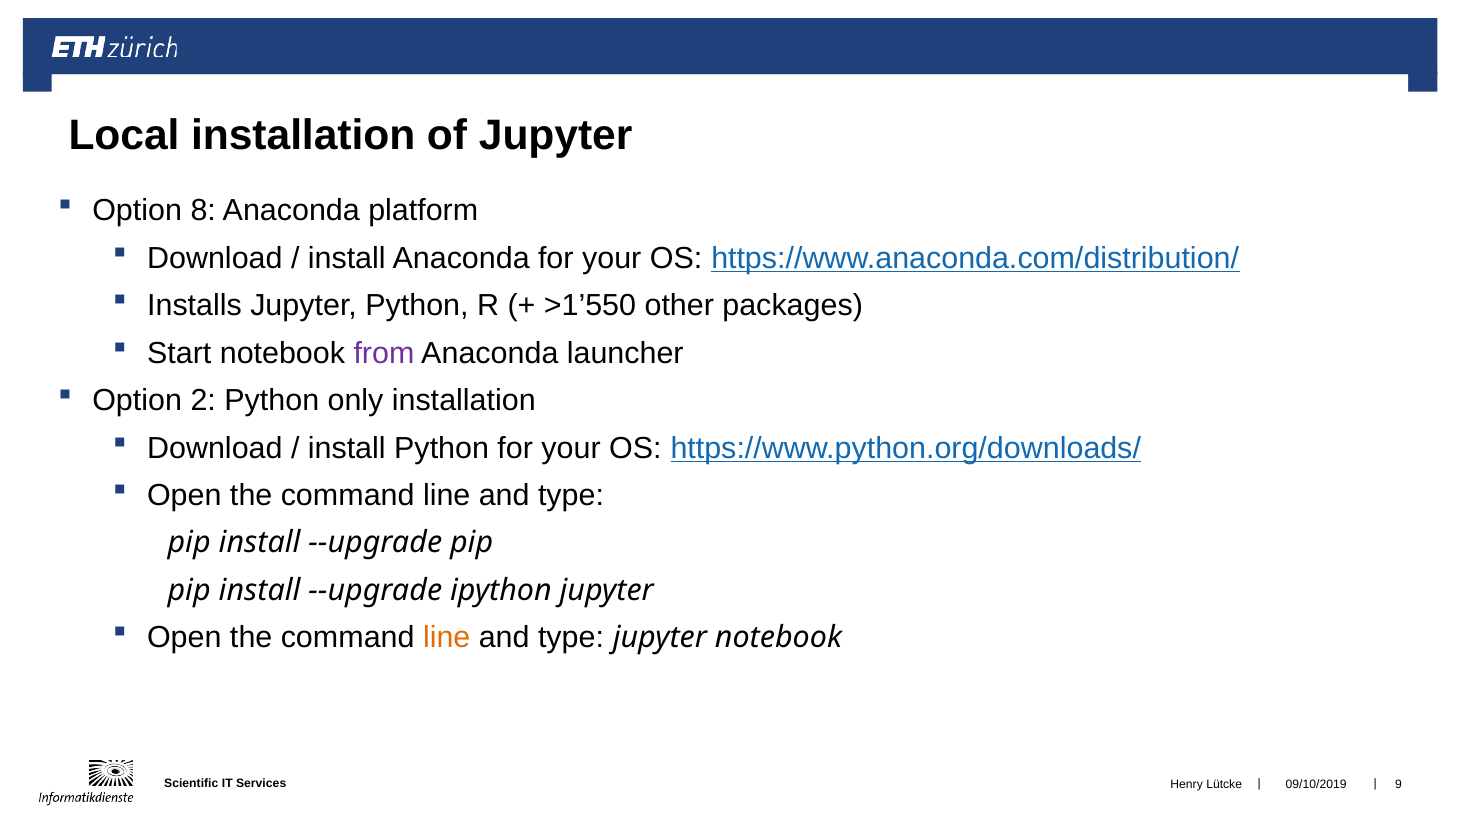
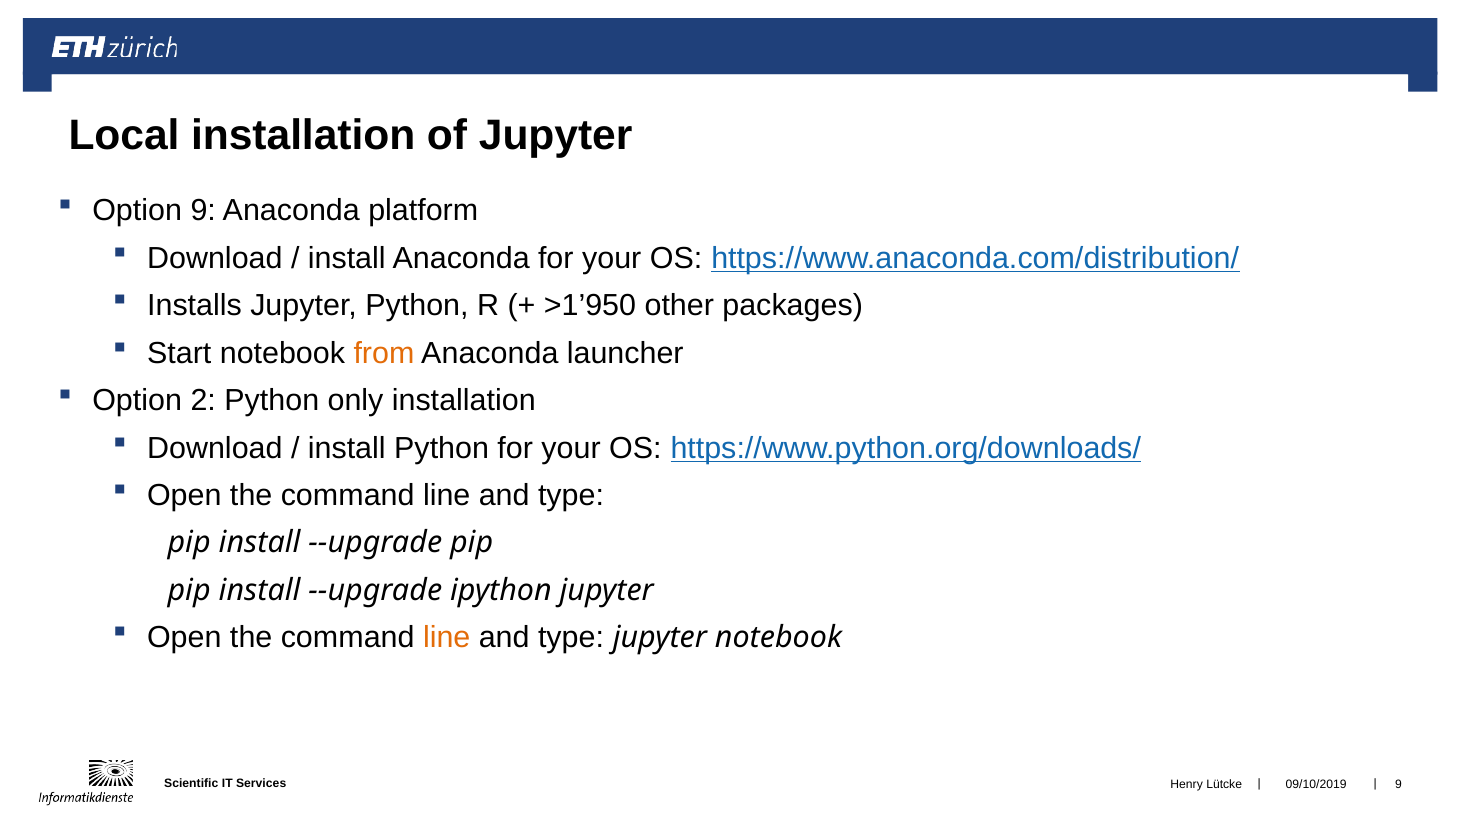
Option 8: 8 -> 9 (203, 211)
>1’550: >1’550 -> >1’950 (590, 306)
from colour: purple -> orange (384, 353)
